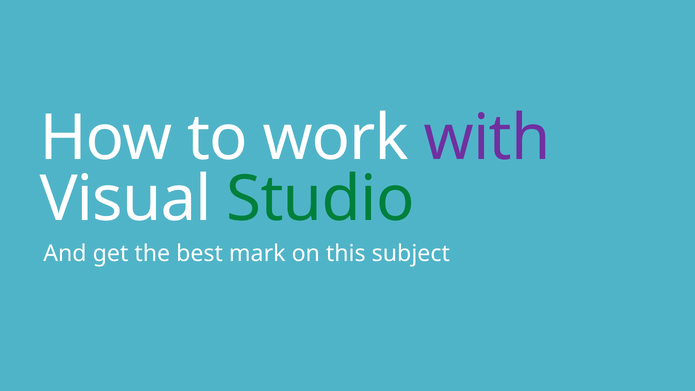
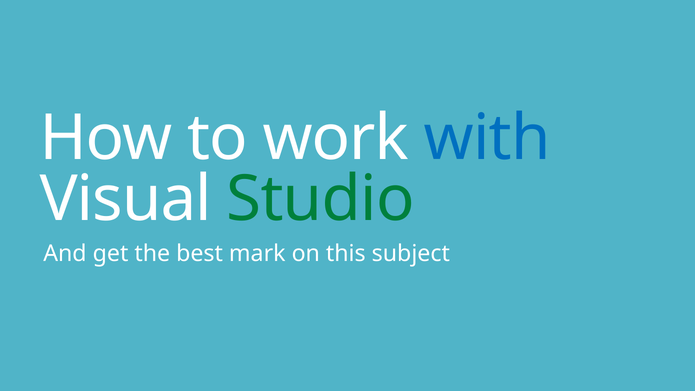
with colour: purple -> blue (487, 138)
